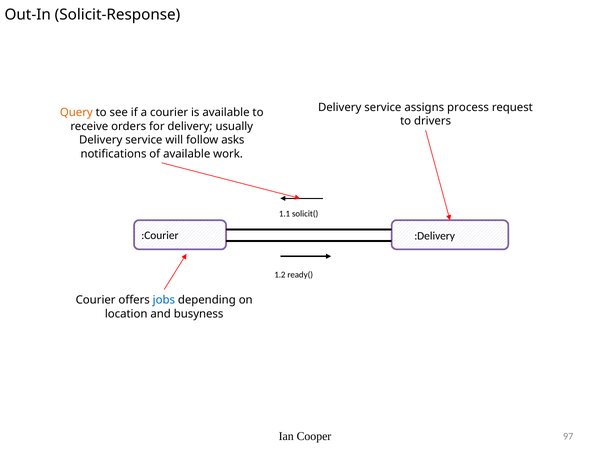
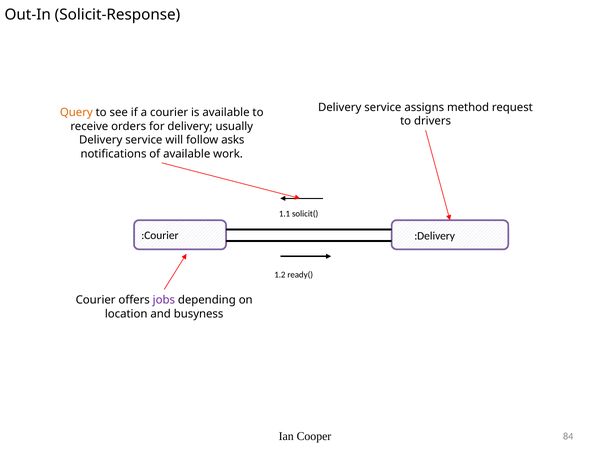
process: process -> method (468, 108)
jobs colour: blue -> purple (164, 300)
97: 97 -> 84 (568, 437)
